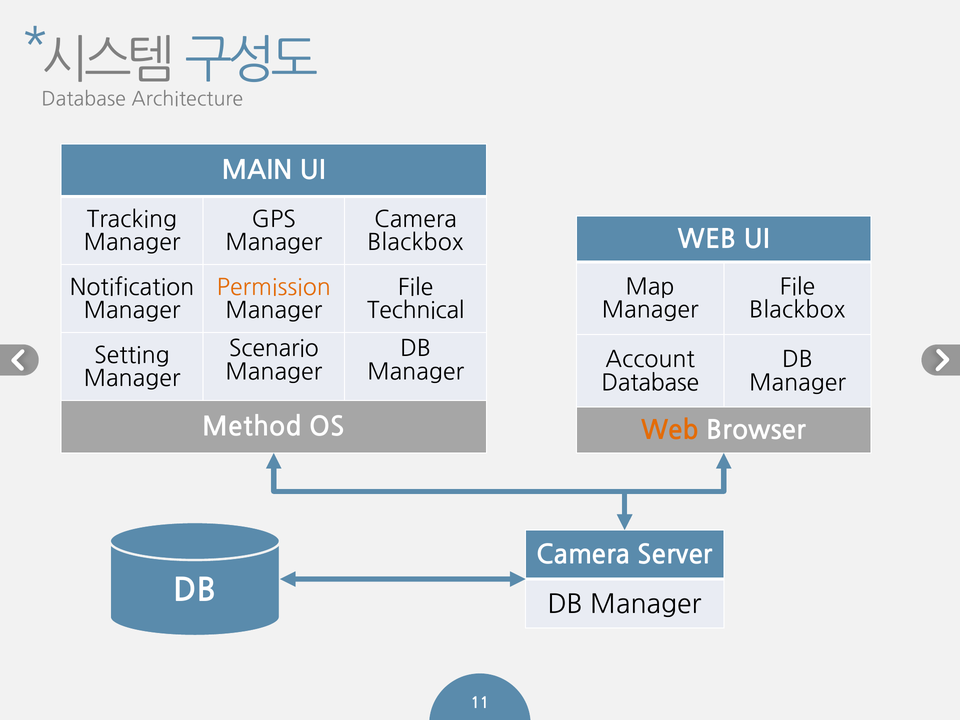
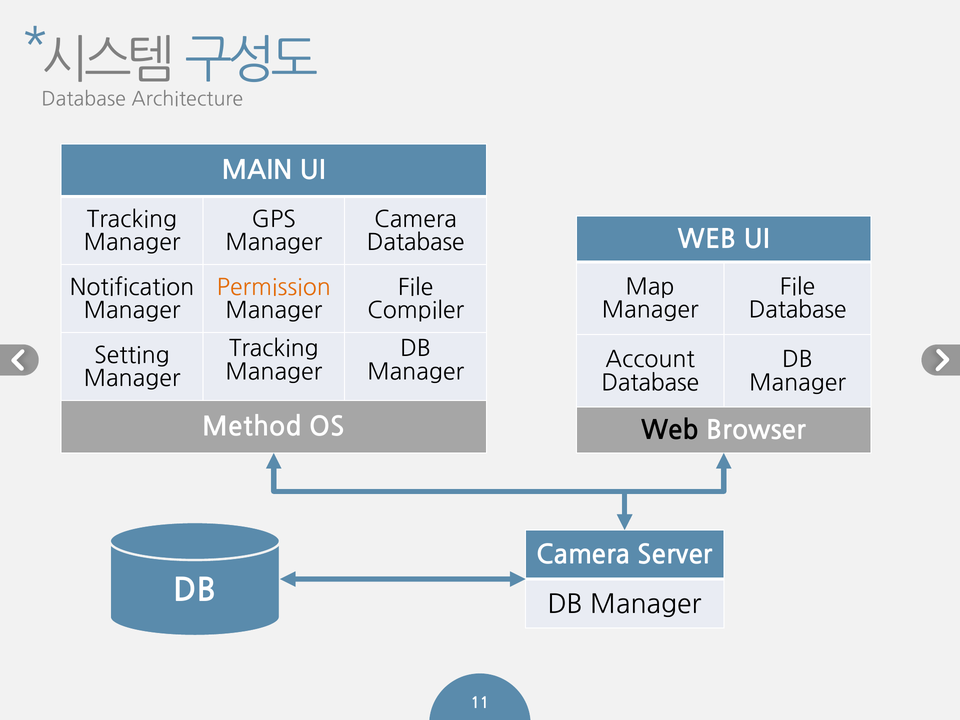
Blackbox: Blackbox -> Database (416, 243)
Blackbox: Blackbox -> Database (798, 310)
Technical: Technical -> Compiler (416, 311)
Scenario: Scenario -> Tracking (274, 349)
Web colour: orange -> black (670, 430)
